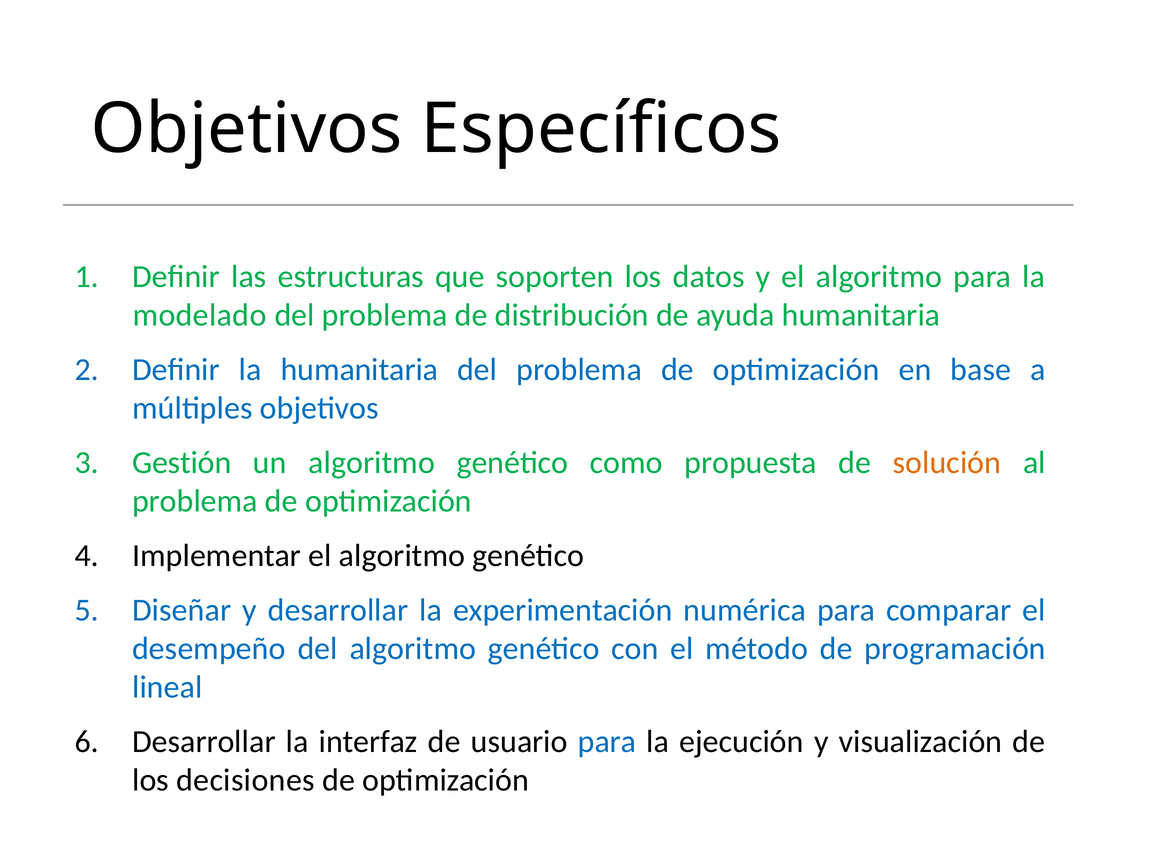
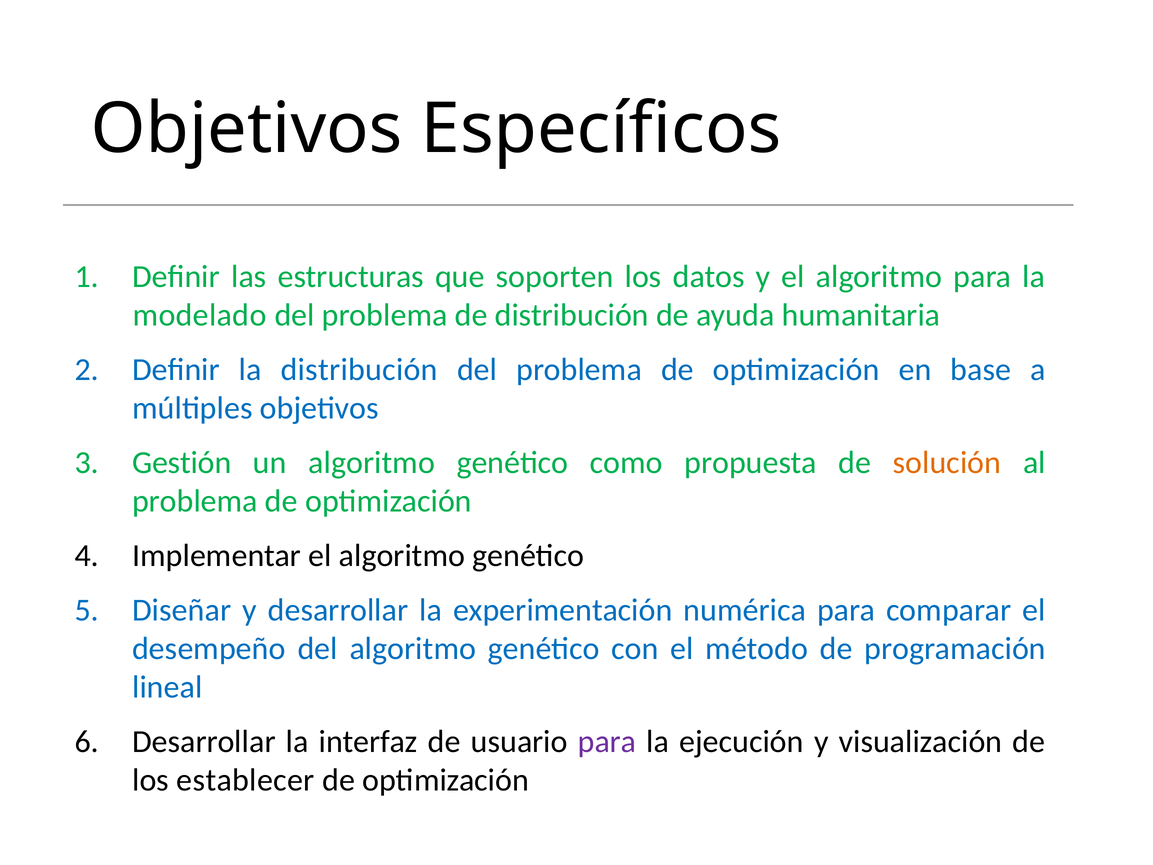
la humanitaria: humanitaria -> distribución (359, 370)
para colour: blue -> purple (607, 742)
decisiones: decisiones -> establecer (246, 780)
